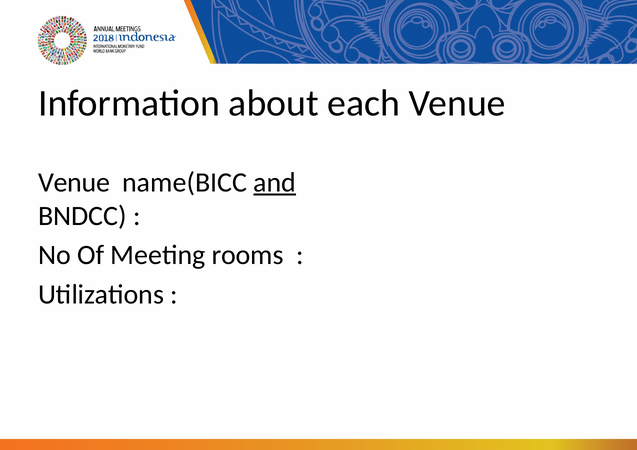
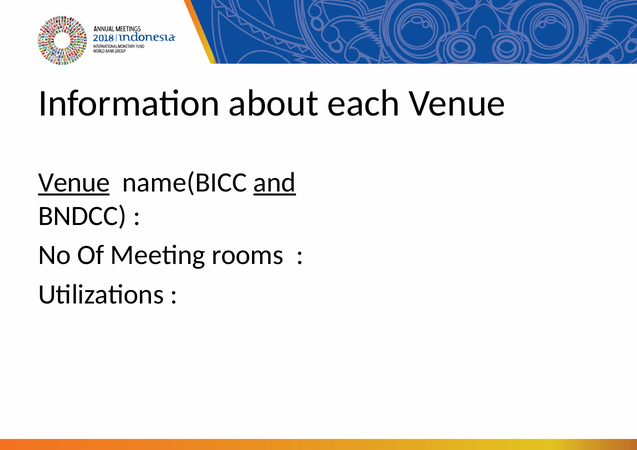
Venue underline: none -> present (74, 183)
